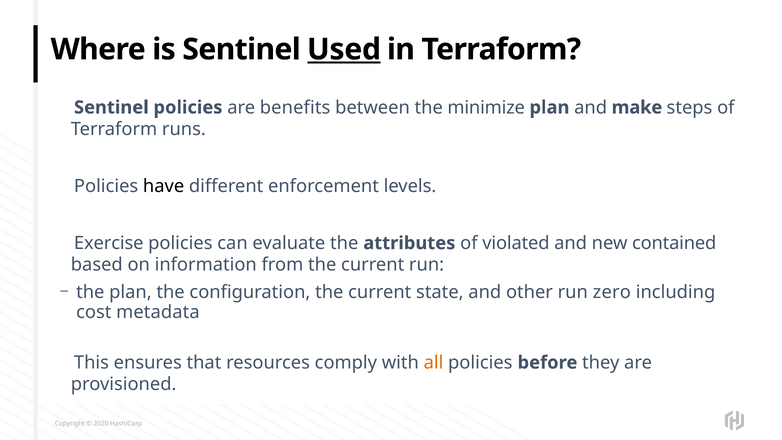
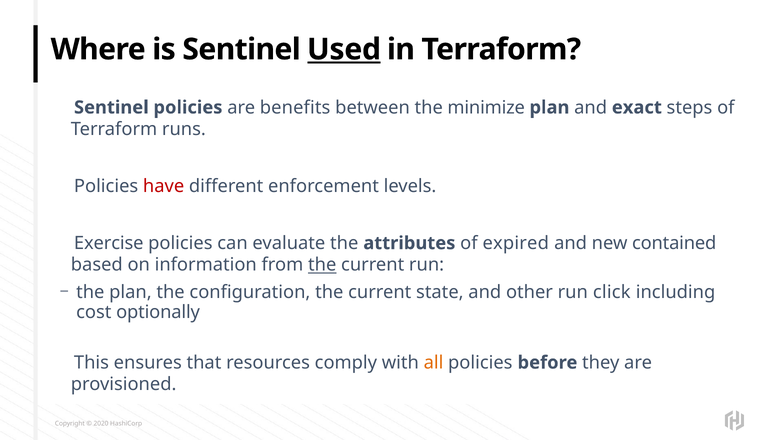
make: make -> exact (637, 107)
have colour: black -> red (164, 186)
violated: violated -> expired (516, 243)
the underline: none -> present (322, 265)
zero: zero -> click (612, 292)
metadata: metadata -> optionally (158, 312)
